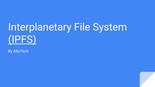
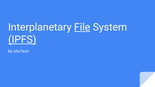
File underline: none -> present (82, 27)
